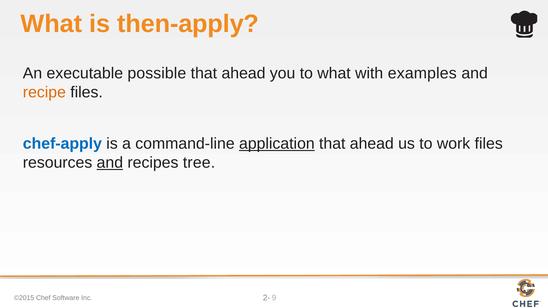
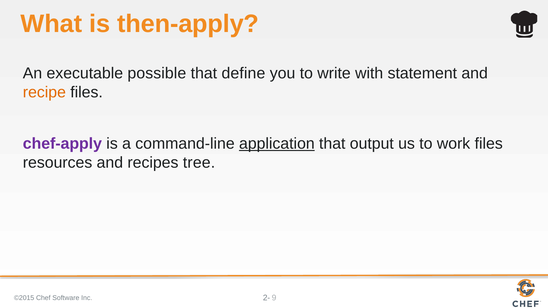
ahead: ahead -> define (243, 73)
to what: what -> write (334, 73)
examples: examples -> statement (422, 73)
chef-apply colour: blue -> purple (62, 144)
ahead: ahead -> output (372, 144)
and underline: present -> none (110, 163)
